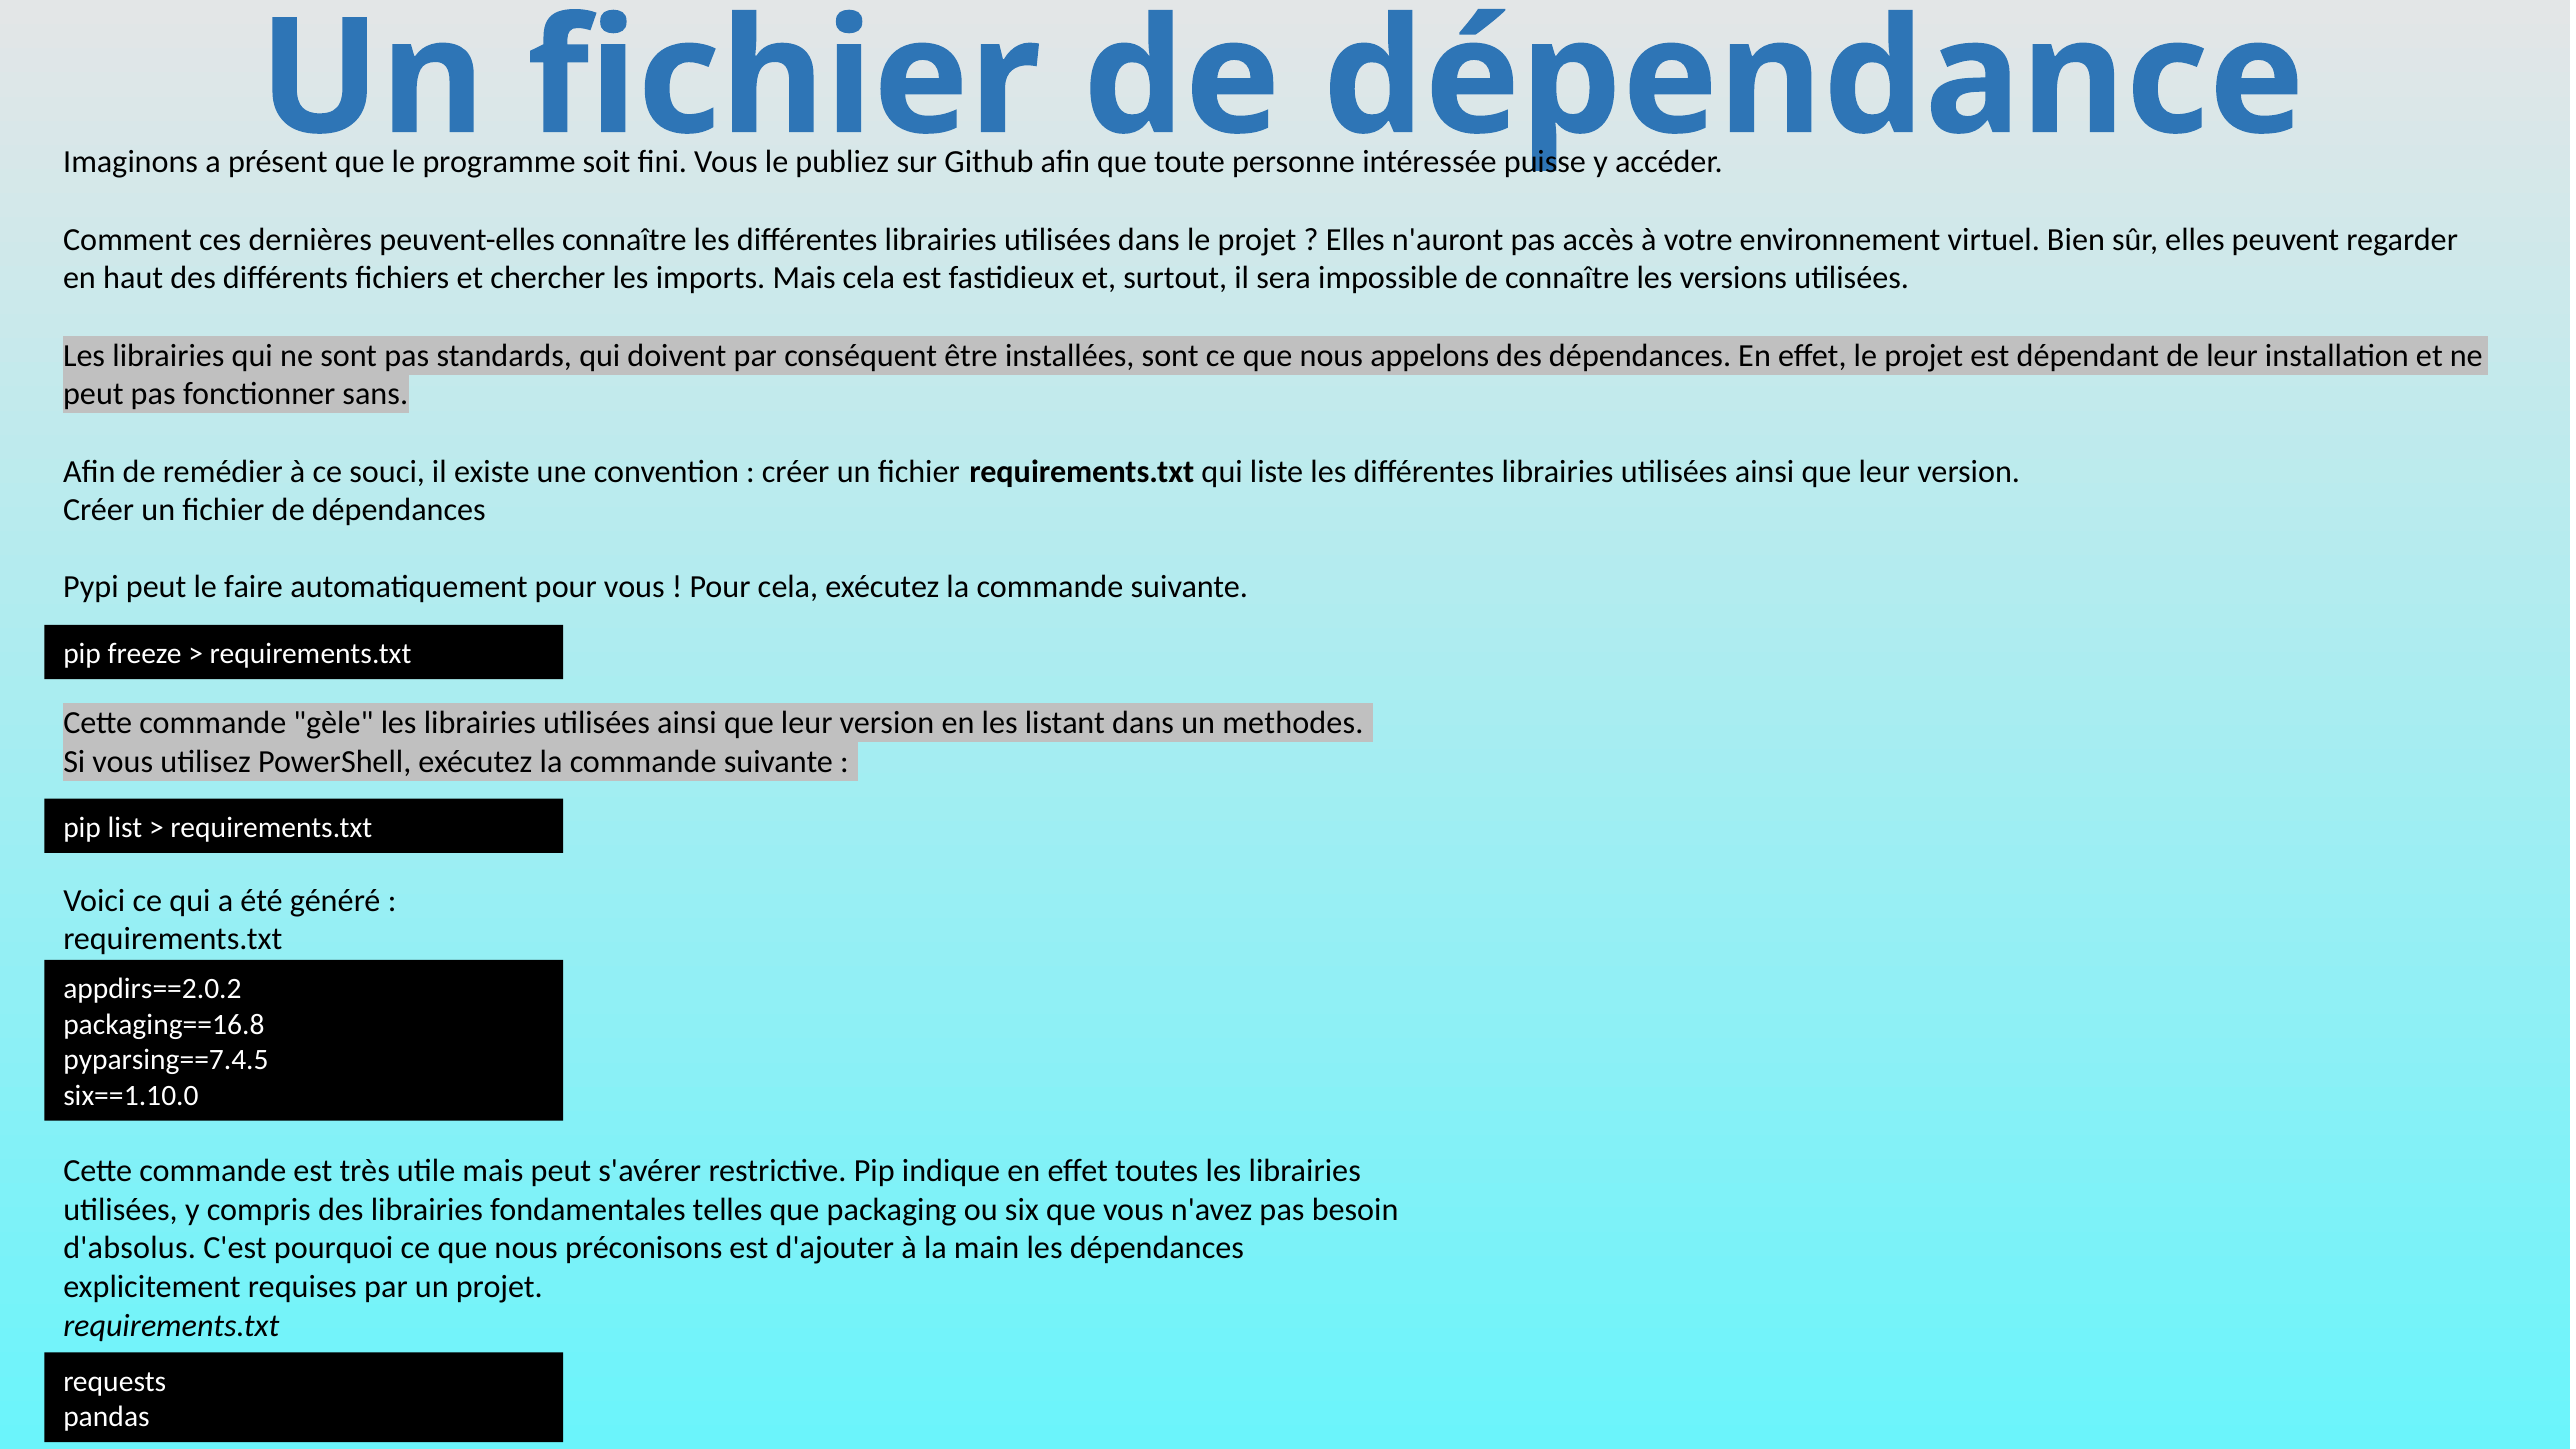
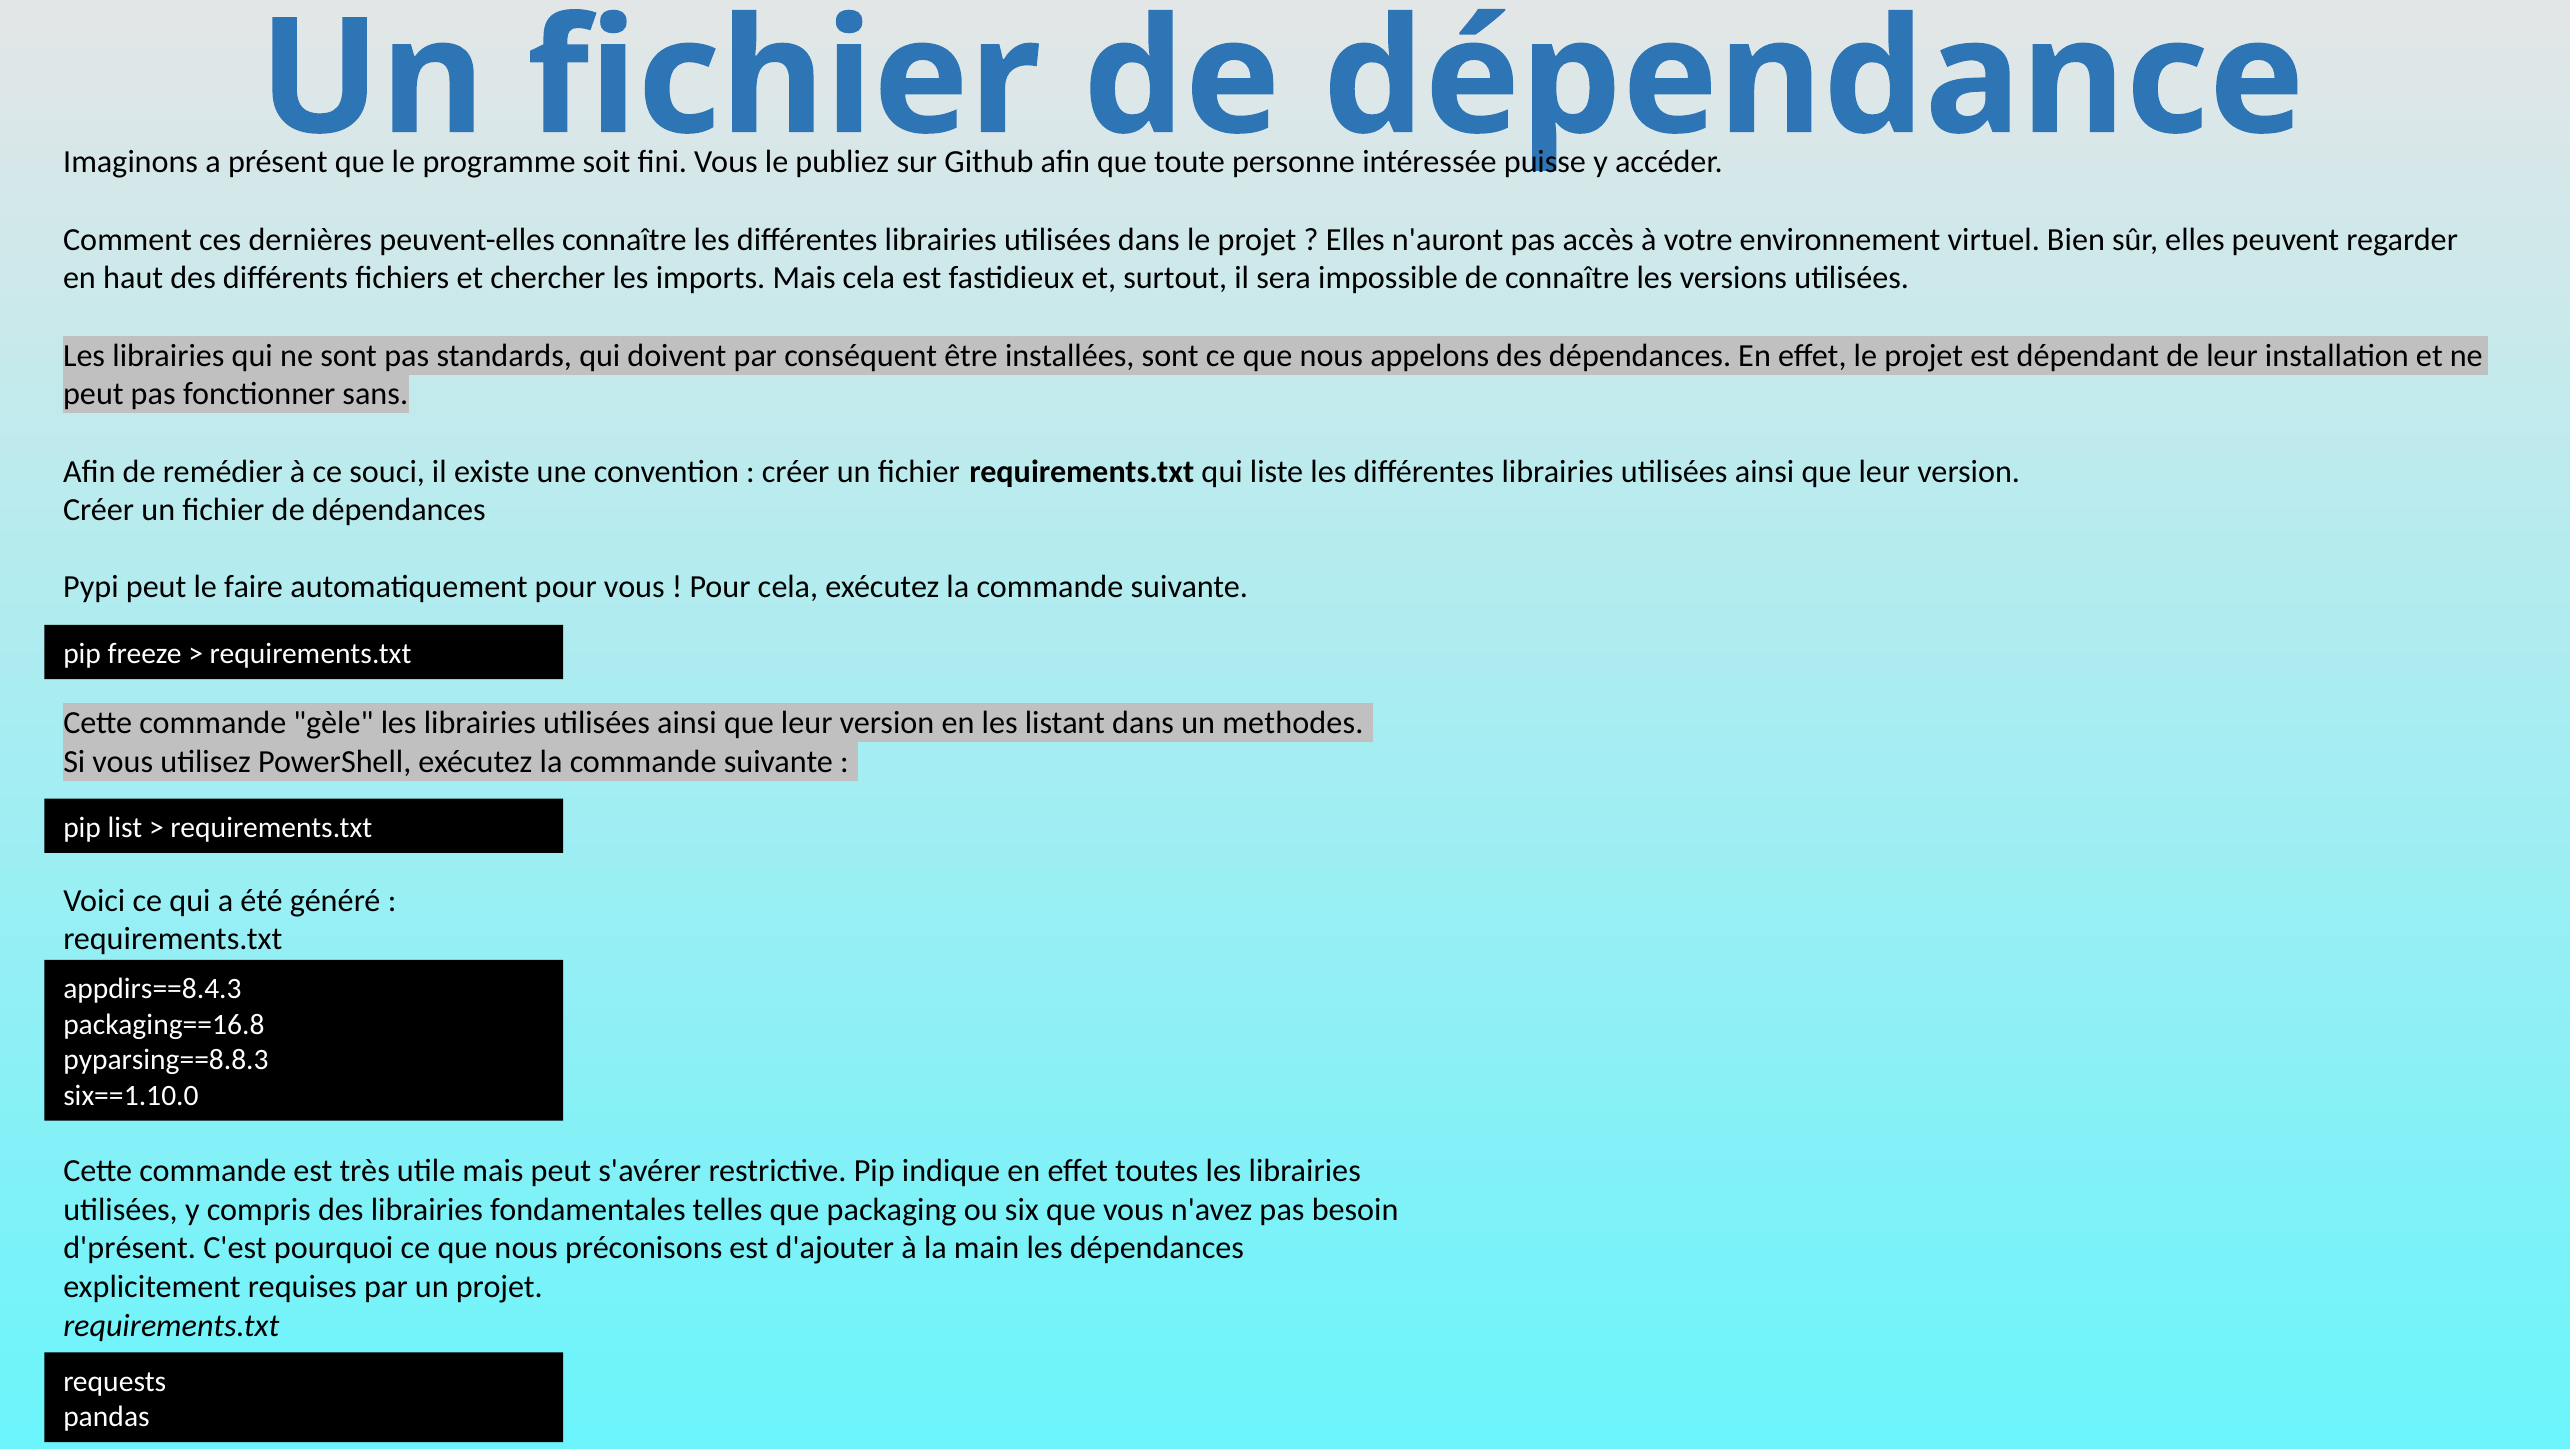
appdirs==2.0.2: appdirs==2.0.2 -> appdirs==8.4.3 (152, 989)
pyparsing==7.4.5: pyparsing==7.4.5 -> pyparsing==8.8.3 (166, 1060)
d'absolus: d'absolus -> d'présent (130, 1248)
